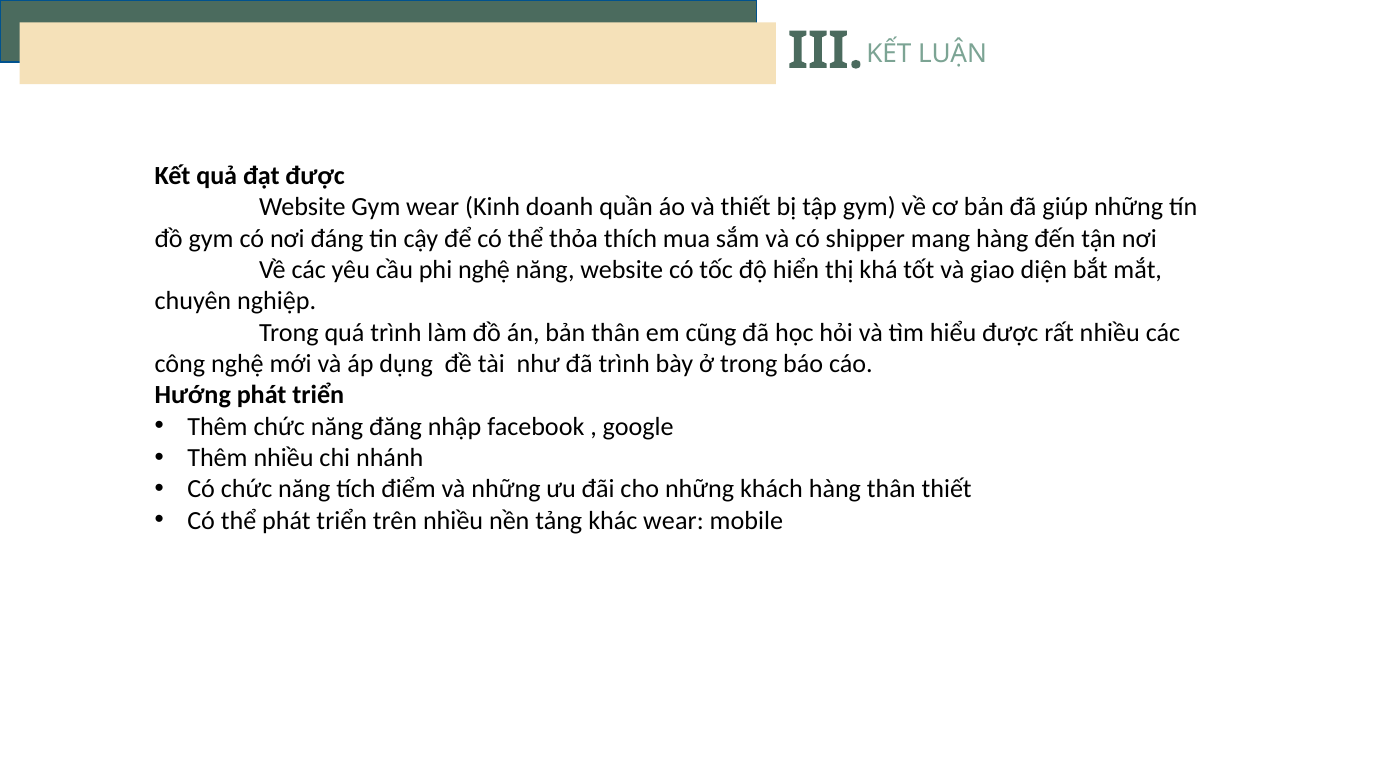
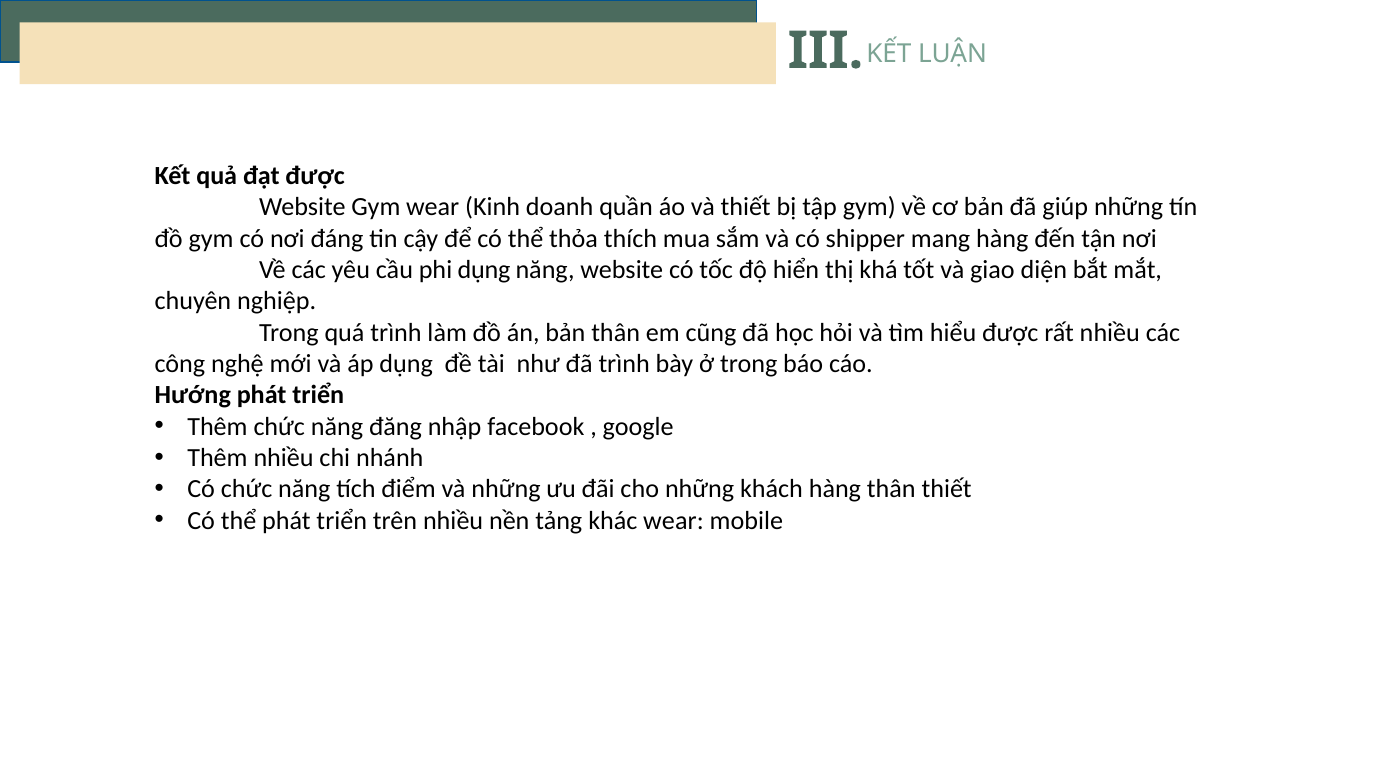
phi nghệ: nghệ -> dụng (484, 270)
